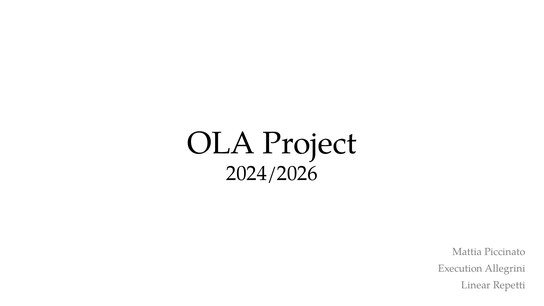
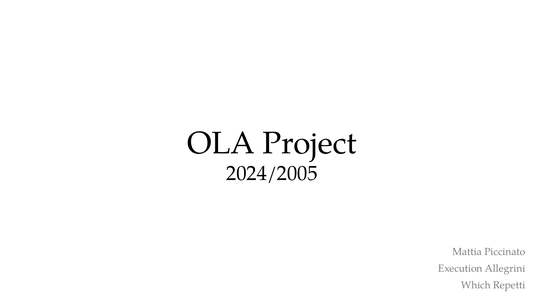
2024/2026: 2024/2026 -> 2024/2005 (272, 173)
Linear: Linear -> Which (476, 285)
